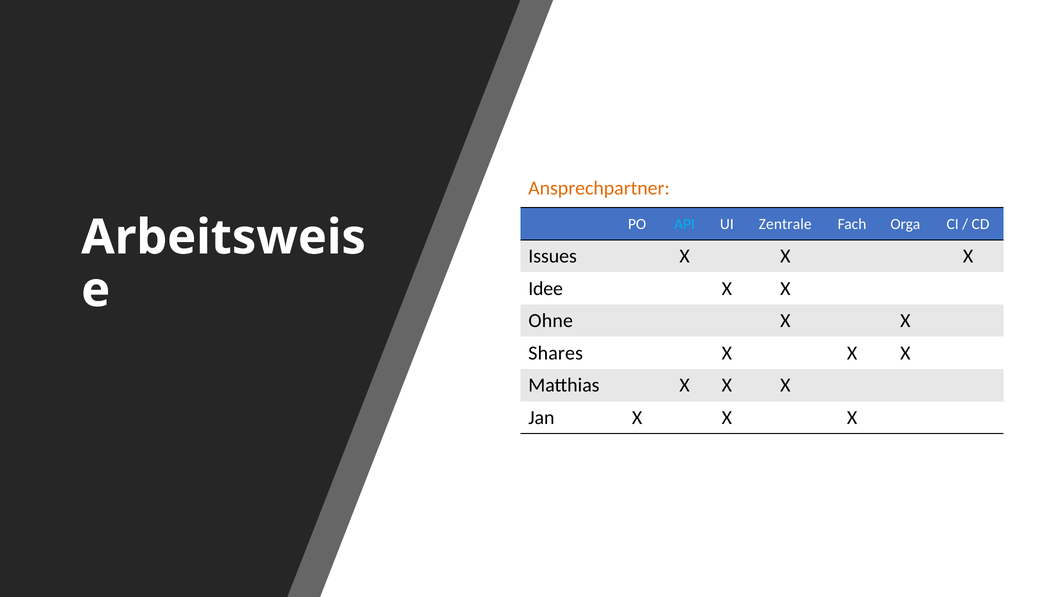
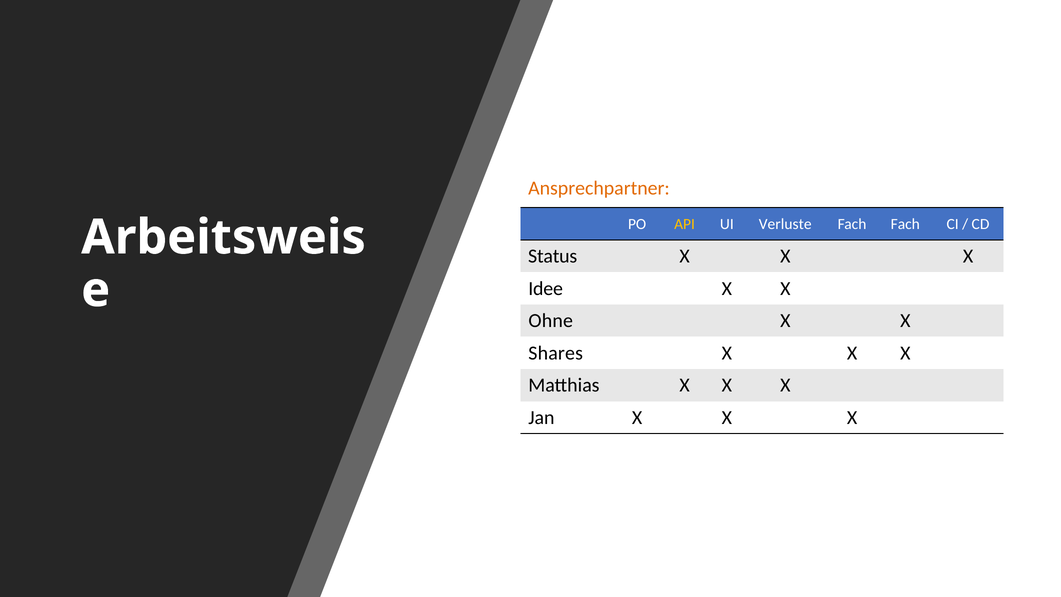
API colour: light blue -> yellow (685, 224)
Zentrale: Zentrale -> Verluste (785, 224)
Fach Orga: Orga -> Fach (905, 224)
Issues: Issues -> Status (553, 256)
